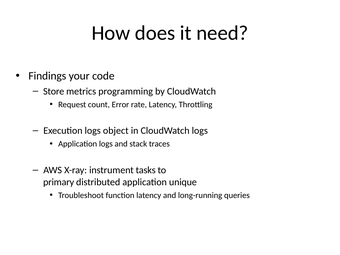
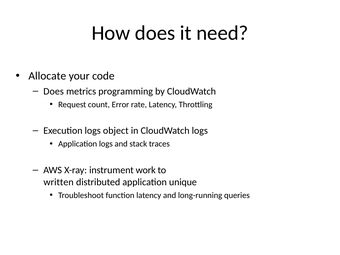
Findings: Findings -> Allocate (47, 76)
Store: Store -> Does (54, 91)
tasks: tasks -> work (146, 170)
primary: primary -> written (59, 182)
